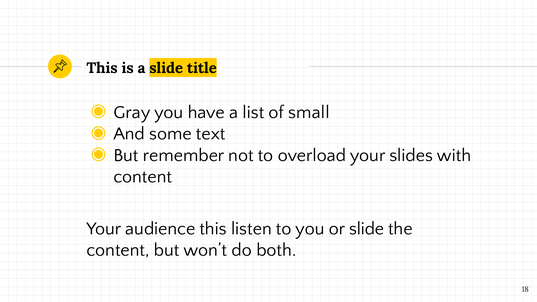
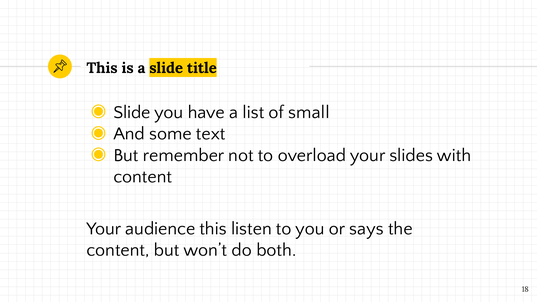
Gray: Gray -> Slide (132, 112)
or slide: slide -> says (367, 229)
